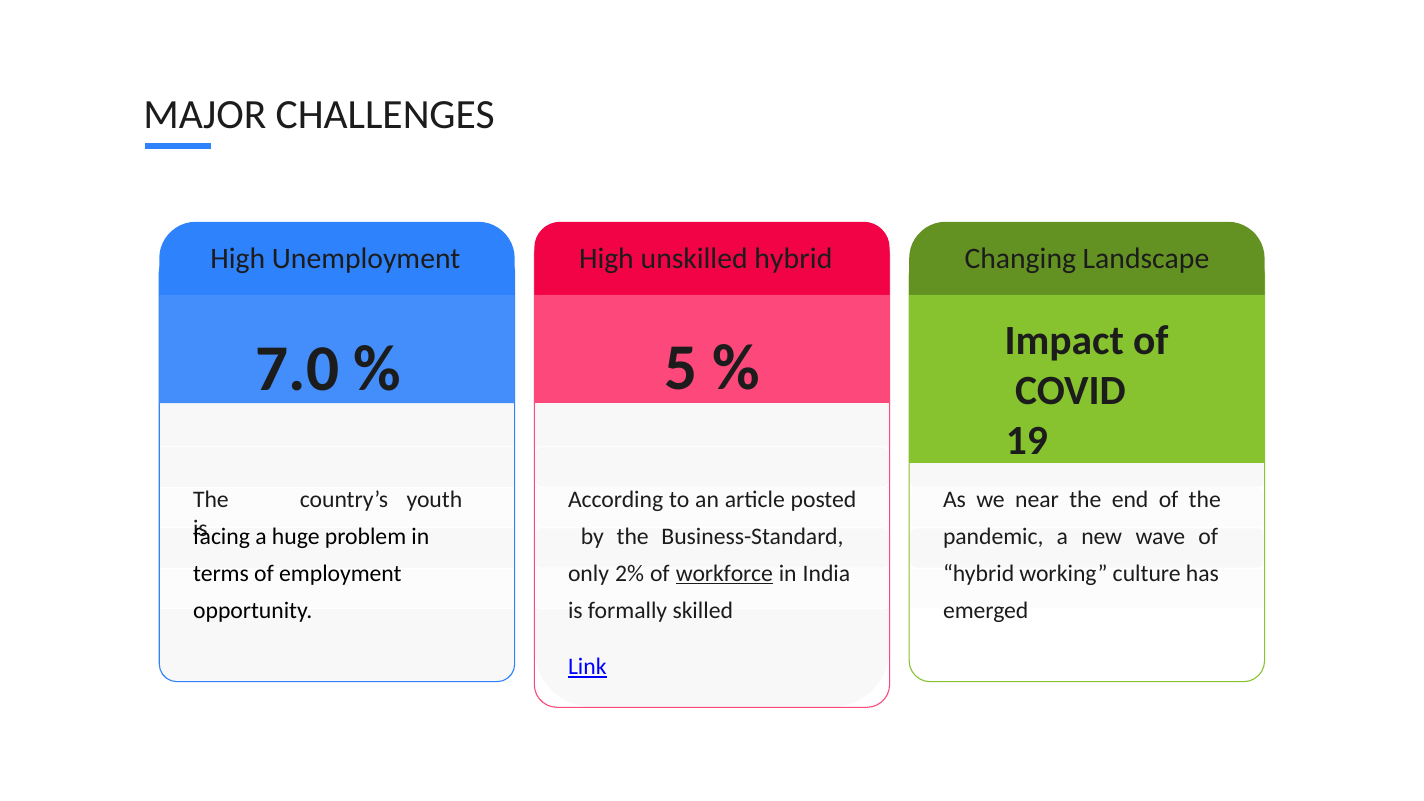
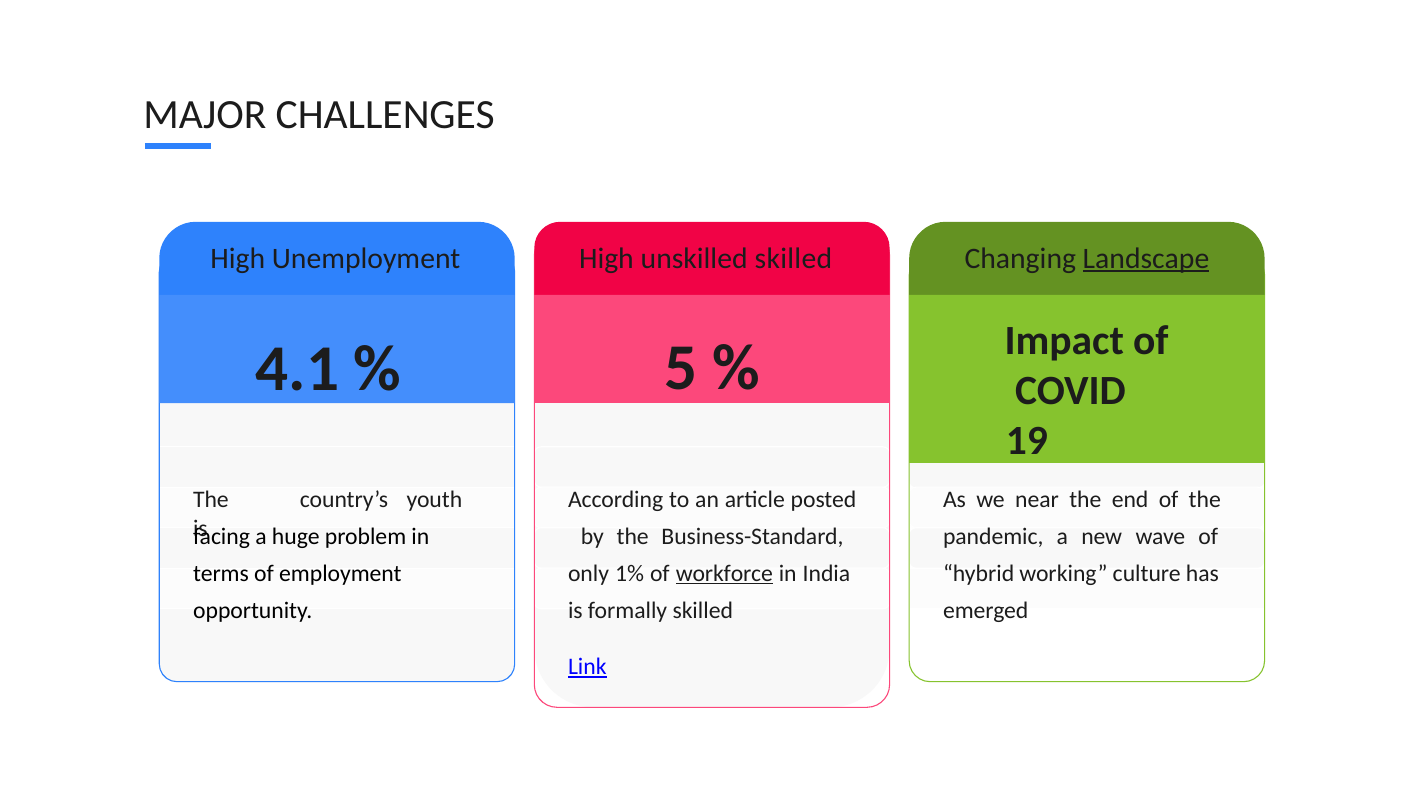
unskilled hybrid: hybrid -> skilled (793, 258)
Landscape underline: none -> present (1146, 258)
7.0: 7.0 -> 4.1 (297, 369)
2%: 2% -> 1% (629, 573)
